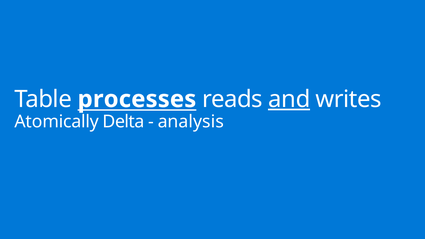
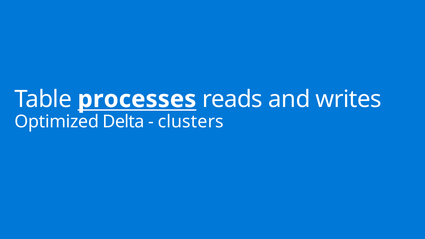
and underline: present -> none (289, 99)
Atomically: Atomically -> Optimized (57, 122)
analysis: analysis -> clusters (191, 122)
